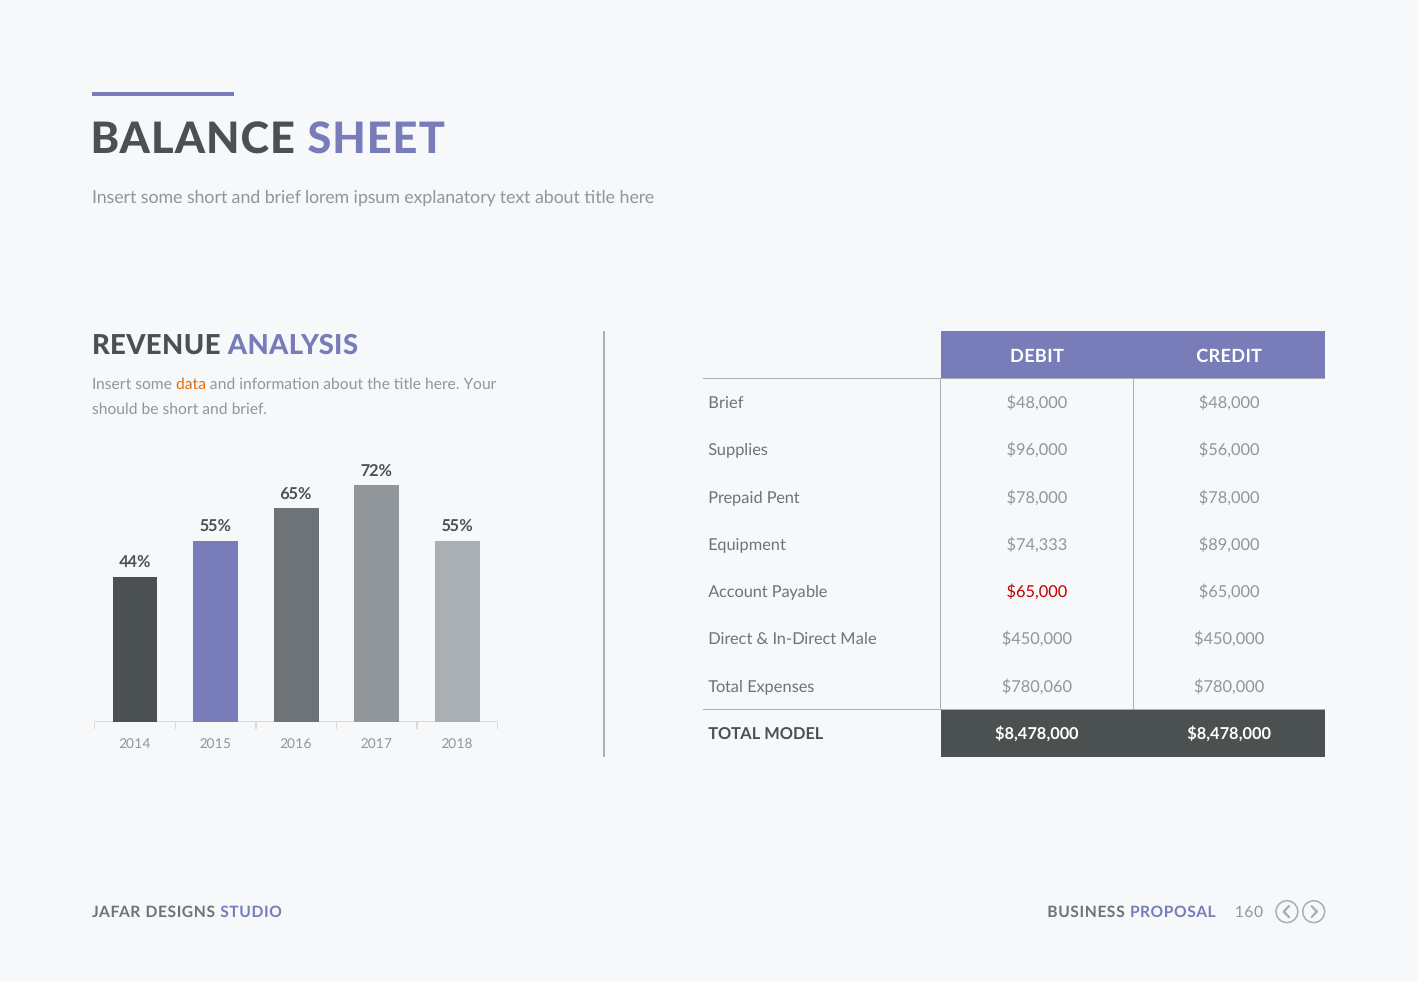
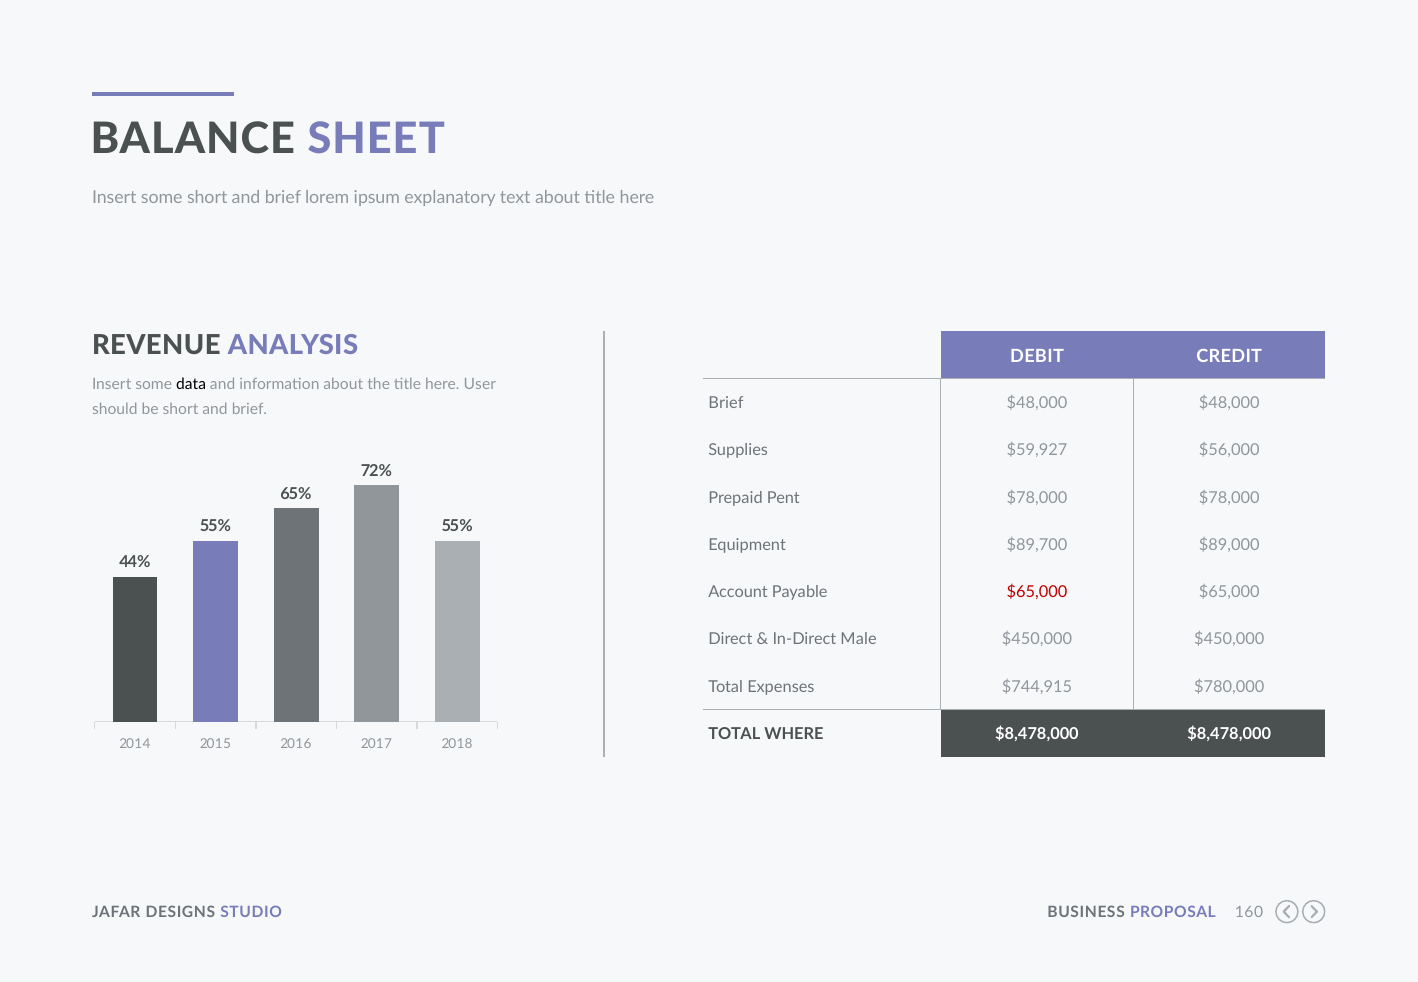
data colour: orange -> black (191, 384)
Your: Your -> User (480, 384)
$96,000: $96,000 -> $59,927 (1037, 450)
$74,333: $74,333 -> $89,700 (1037, 545)
$780,060: $780,060 -> $744,915 (1037, 687)
MODEL: MODEL -> WHERE (794, 734)
